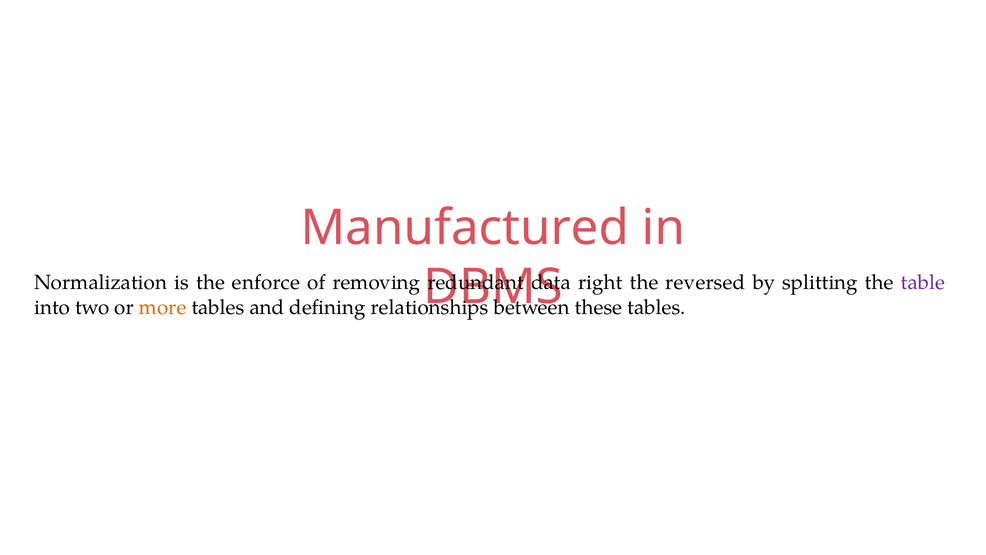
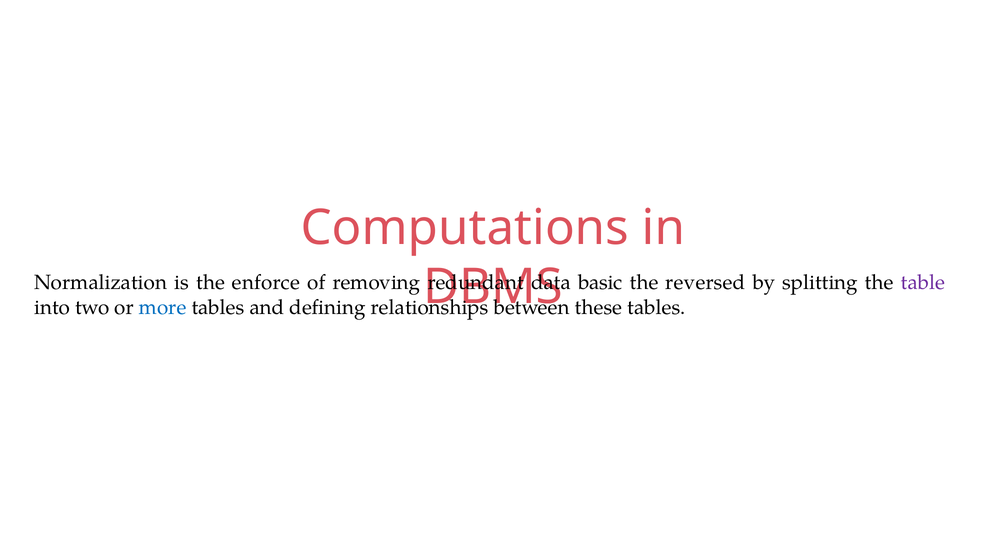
Manufactured: Manufactured -> Computations (465, 228)
right: right -> basic (600, 282)
more colour: orange -> blue (163, 307)
